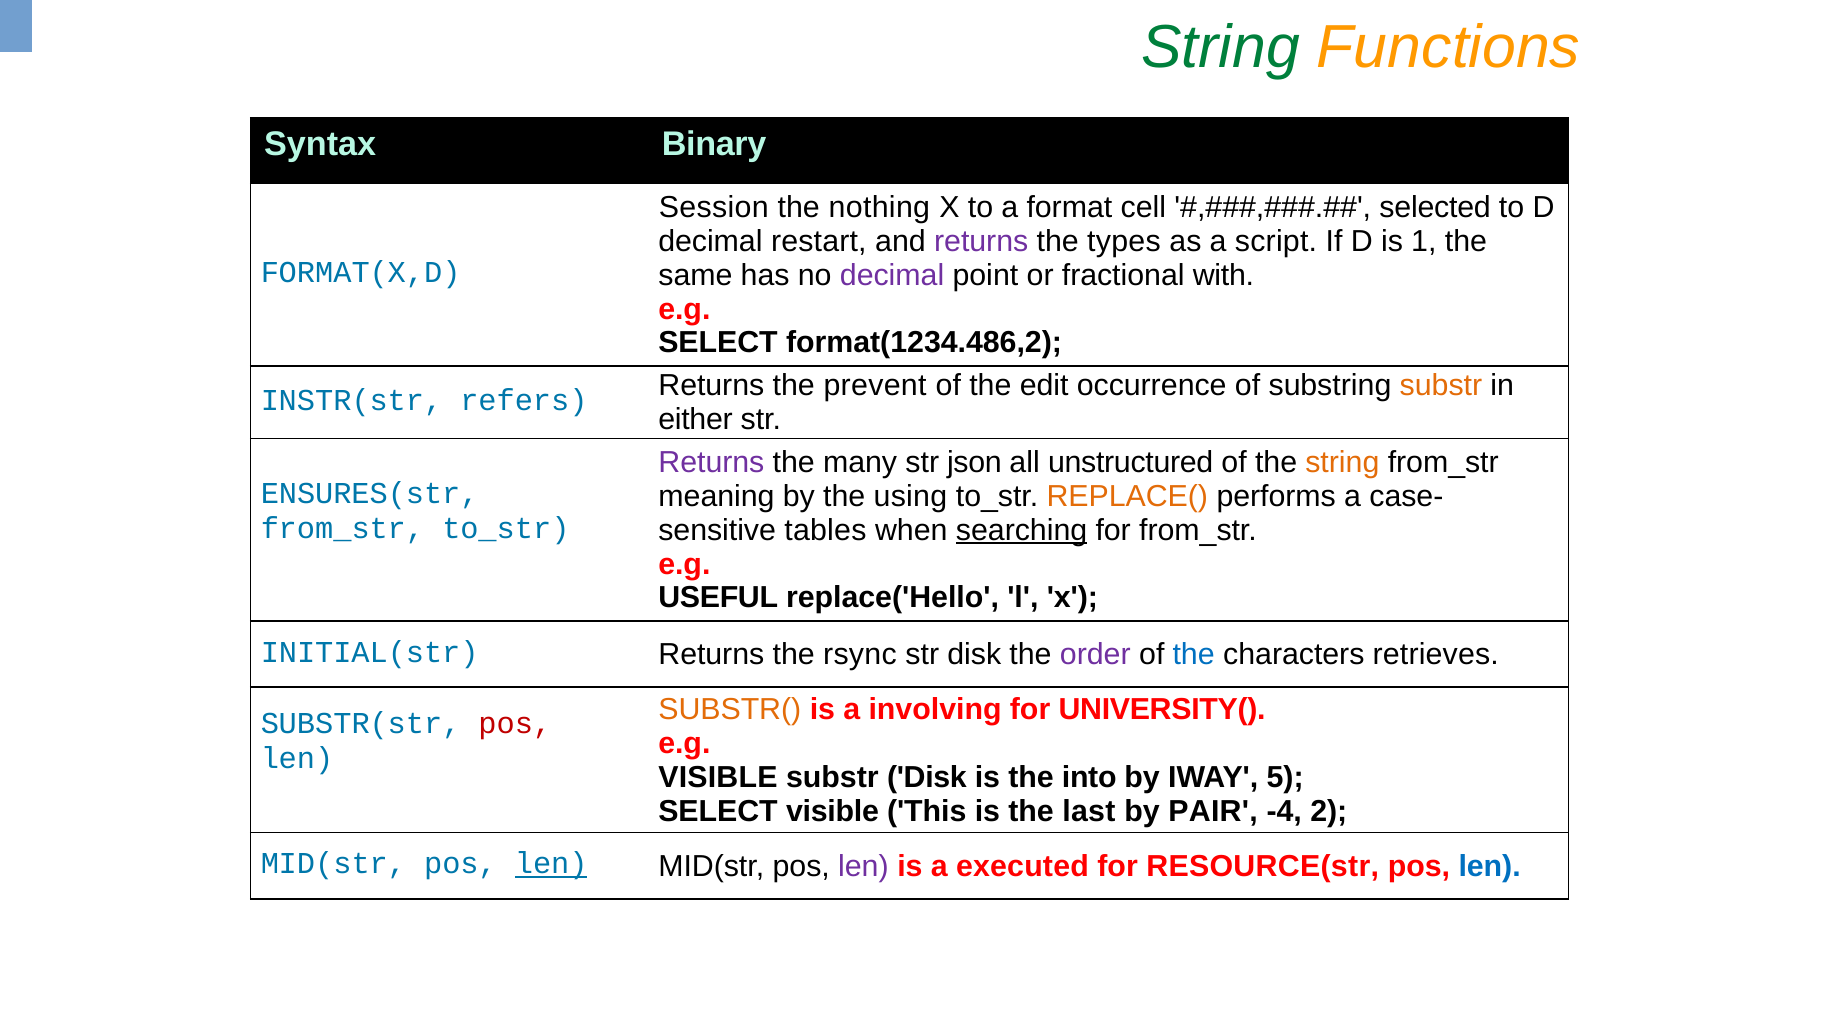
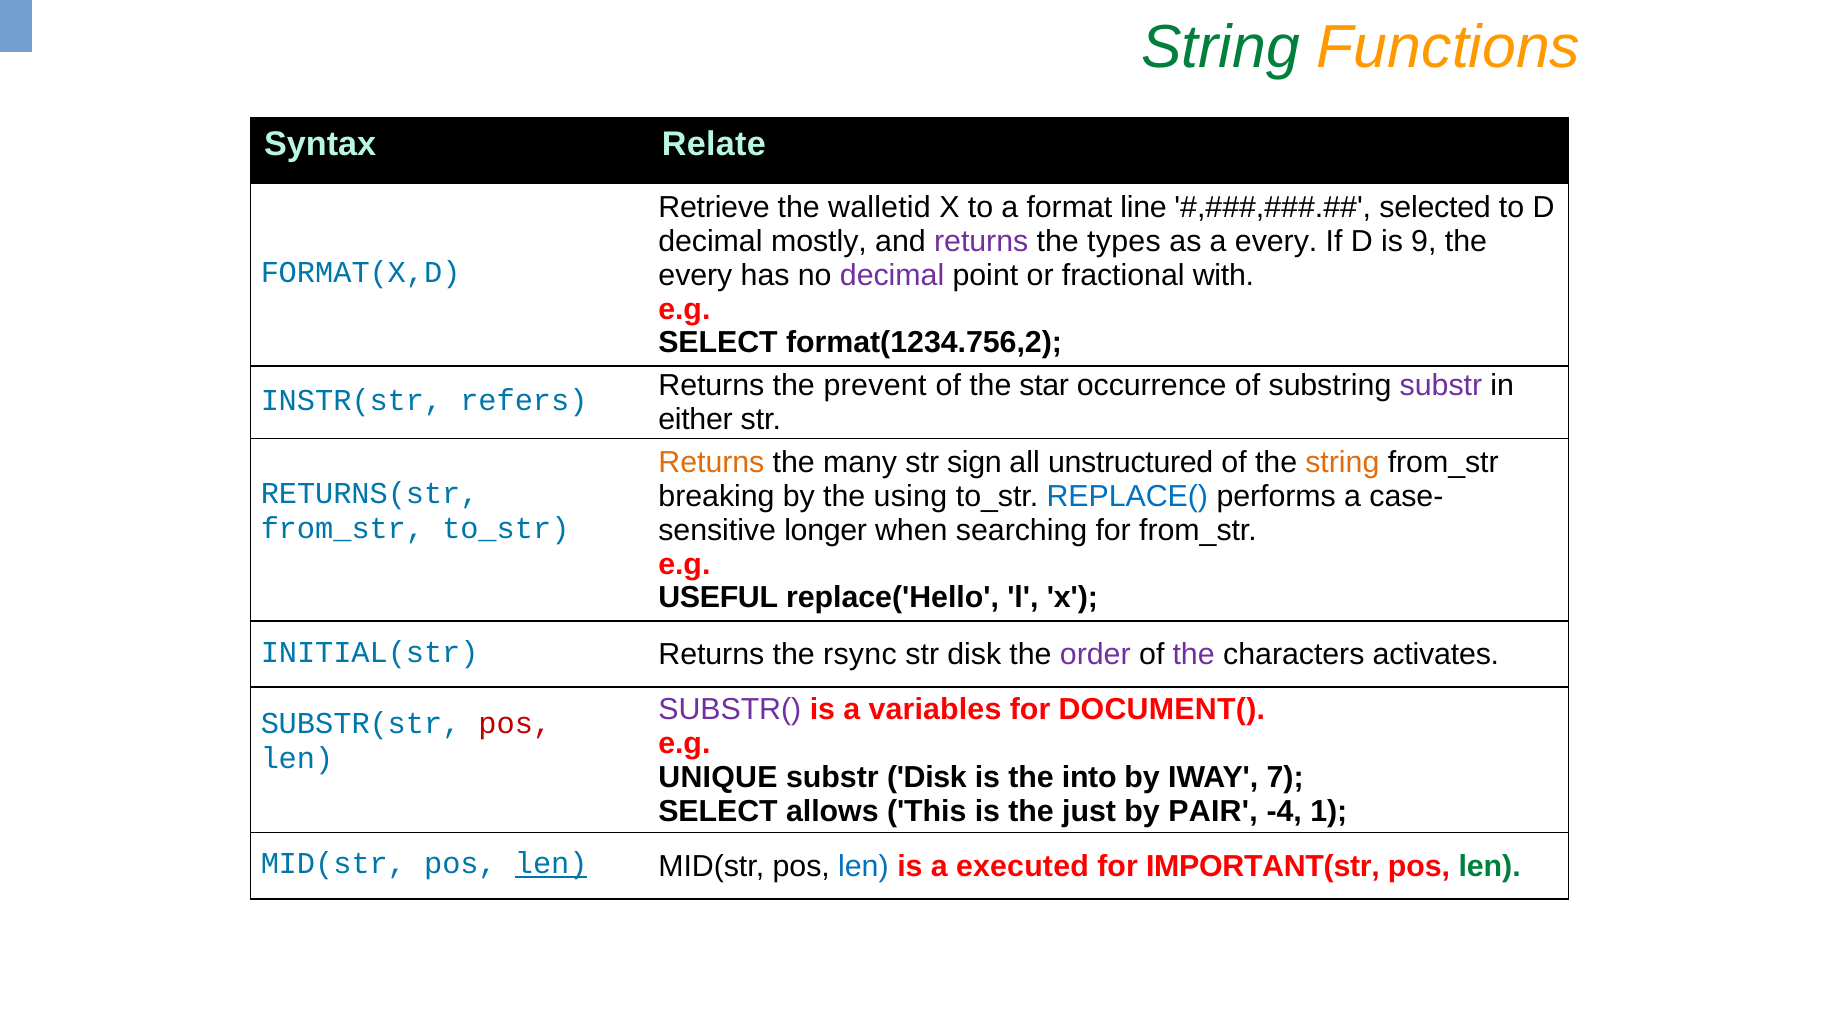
Binary: Binary -> Relate (714, 144)
Session: Session -> Retrieve (714, 208)
nothing: nothing -> walletid (879, 208)
cell: cell -> line (1144, 208)
restart: restart -> mostly (819, 241)
a script: script -> every (1276, 241)
1: 1 -> 9 (1424, 241)
same: same -> every (695, 275)
format(1234.486,2: format(1234.486,2 -> format(1234.756,2 (924, 343)
edit: edit -> star (1044, 386)
substr colour: orange -> purple (1441, 386)
Returns colour: purple -> orange (711, 463)
json: json -> sign (974, 463)
ENSURES(str: ENSURES(str -> RETURNS(str (370, 494)
meaning: meaning -> breaking (717, 497)
REPLACE( colour: orange -> blue (1127, 497)
tables: tables -> longer (826, 530)
searching underline: present -> none (1022, 530)
the colour: blue -> purple (1194, 654)
retrieves: retrieves -> activates (1436, 654)
SUBSTR( colour: orange -> purple (730, 710)
involving: involving -> variables (935, 710)
UNIVERSITY(: UNIVERSITY( -> DOCUMENT( (1162, 710)
VISIBLE: VISIBLE -> UNIQUE (718, 777)
5: 5 -> 7 (1285, 777)
SELECT visible: visible -> allows (832, 811)
last: last -> just (1089, 811)
2: 2 -> 1 (1329, 811)
len colour: purple -> blue (863, 866)
RESOURCE(str: RESOURCE(str -> IMPORTANT(str (1263, 866)
len colour: blue -> green (1490, 866)
